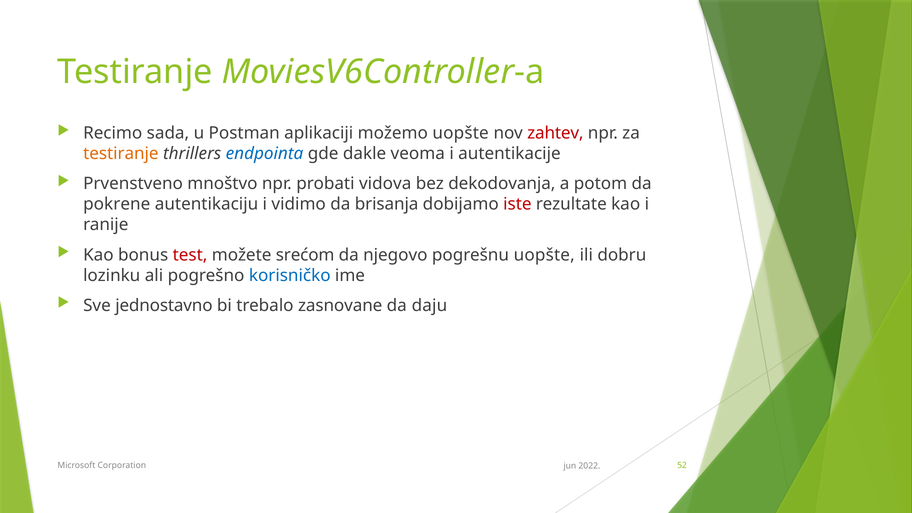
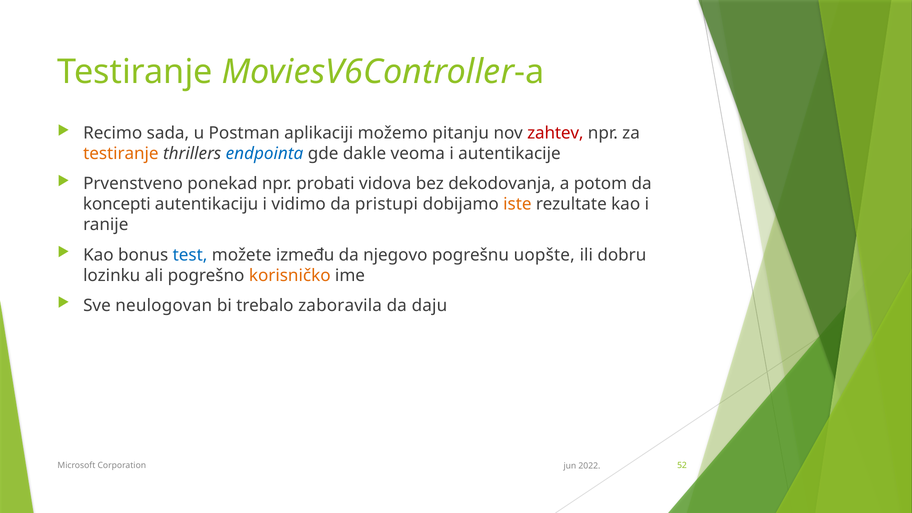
možemo uopšte: uopšte -> pitanju (461, 133)
mnoštvo: mnoštvo -> ponekad (222, 184)
pokrene: pokrene -> koncepti (117, 204)
brisanja: brisanja -> pristupi (386, 204)
iste colour: red -> orange (517, 204)
test colour: red -> blue (190, 255)
srećom: srećom -> između (305, 255)
korisničko colour: blue -> orange (290, 275)
jednostavno: jednostavno -> neulogovan (164, 305)
zasnovane: zasnovane -> zaboravila (340, 305)
